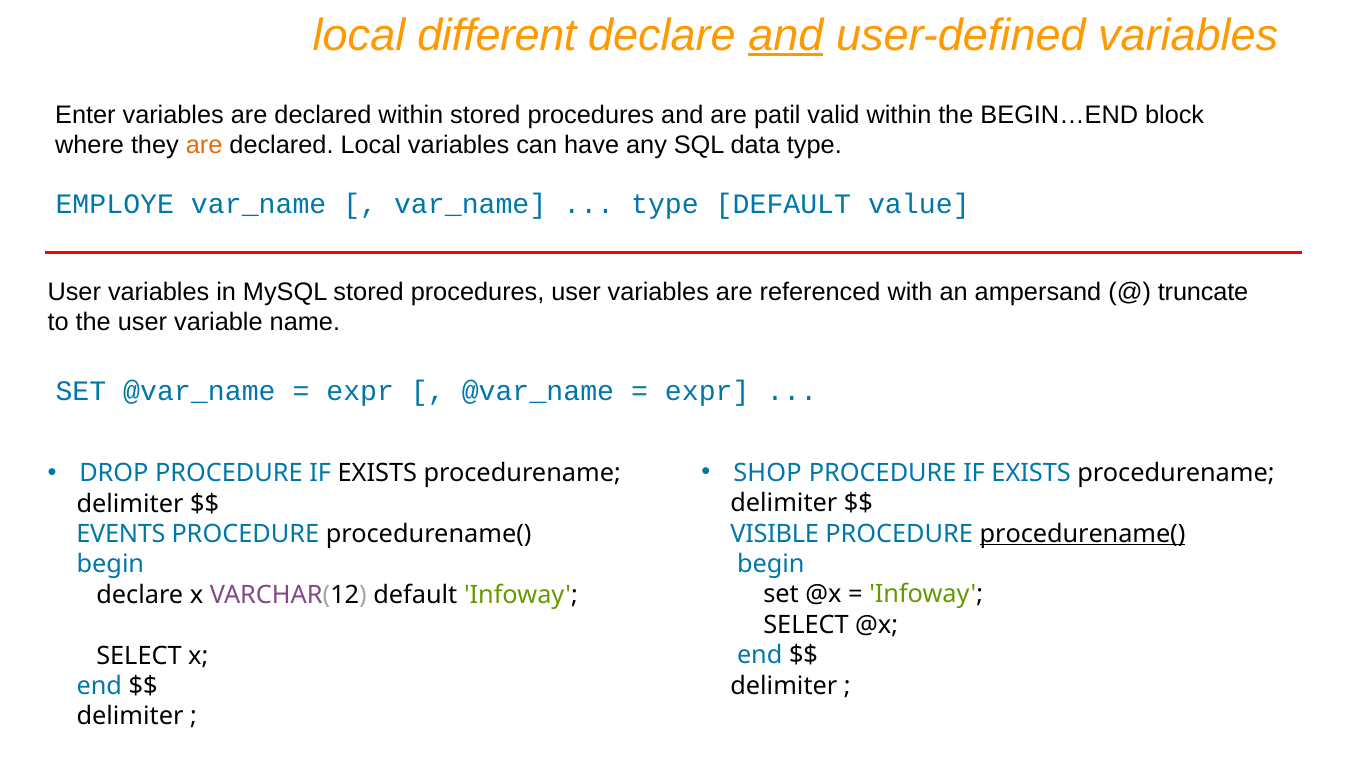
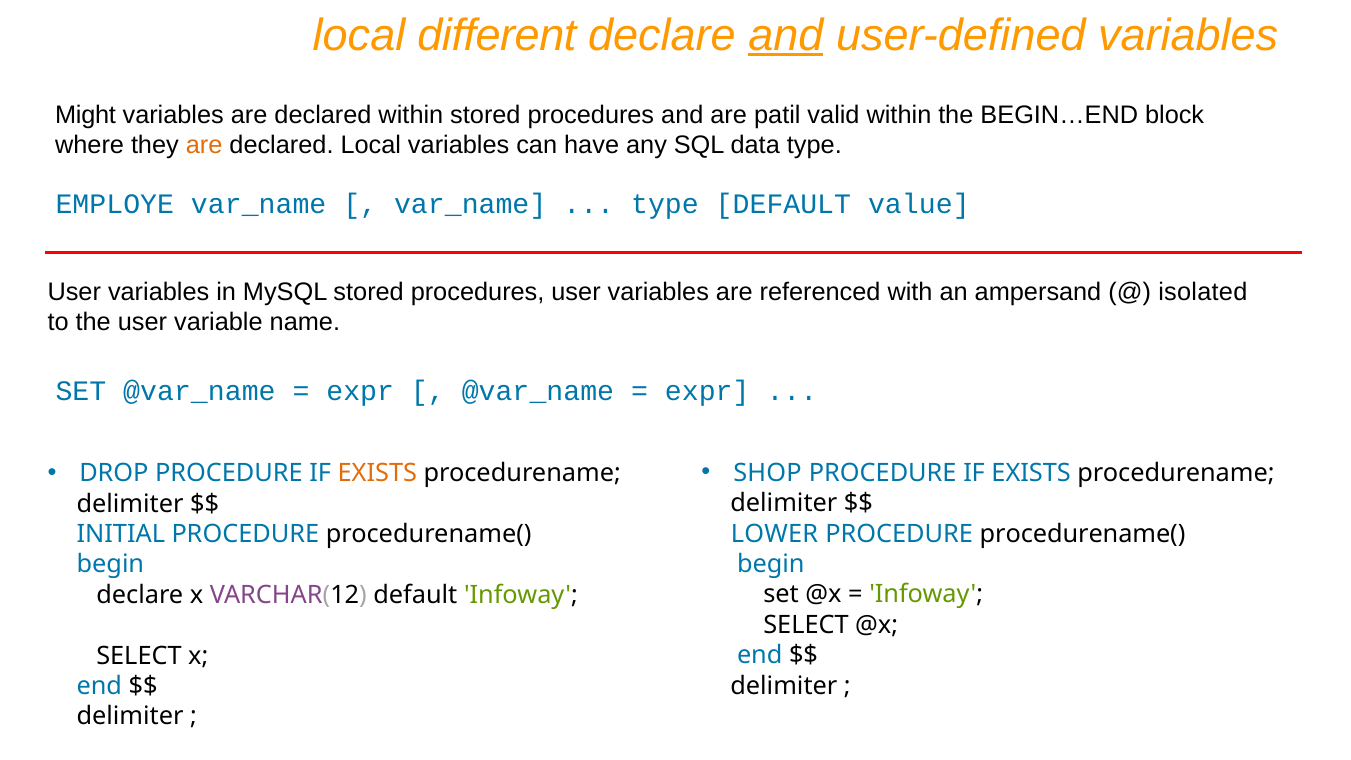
Enter: Enter -> Might (86, 115)
truncate: truncate -> isolated (1203, 292)
EXISTS colour: black -> orange (377, 473)
VISIBLE: VISIBLE -> LOWER (775, 534)
procedurename( underline: present -> none (1083, 534)
EVENTS: EVENTS -> INITIAL (121, 534)
